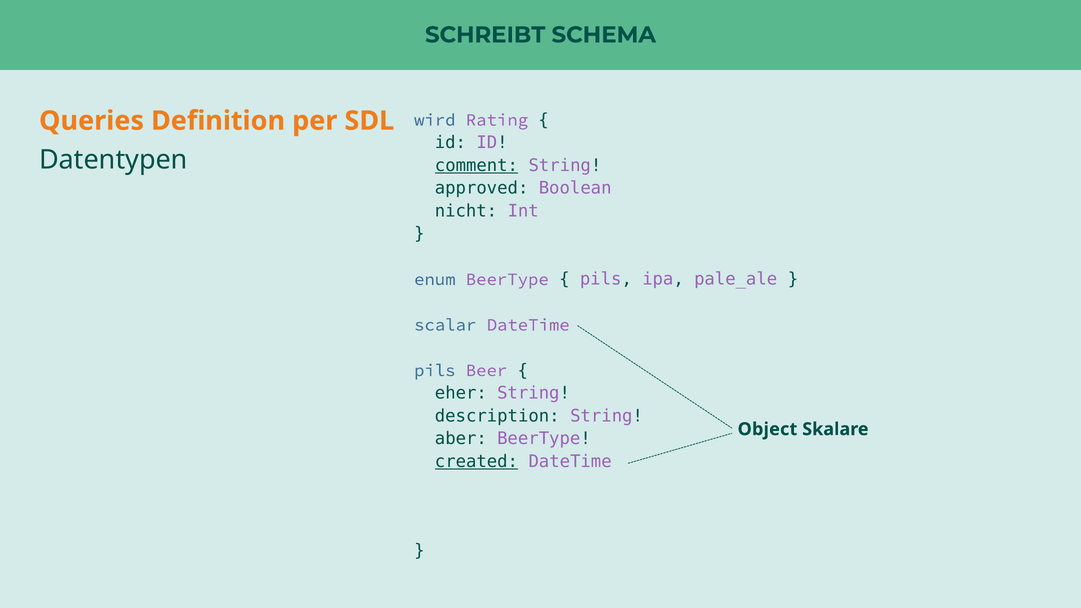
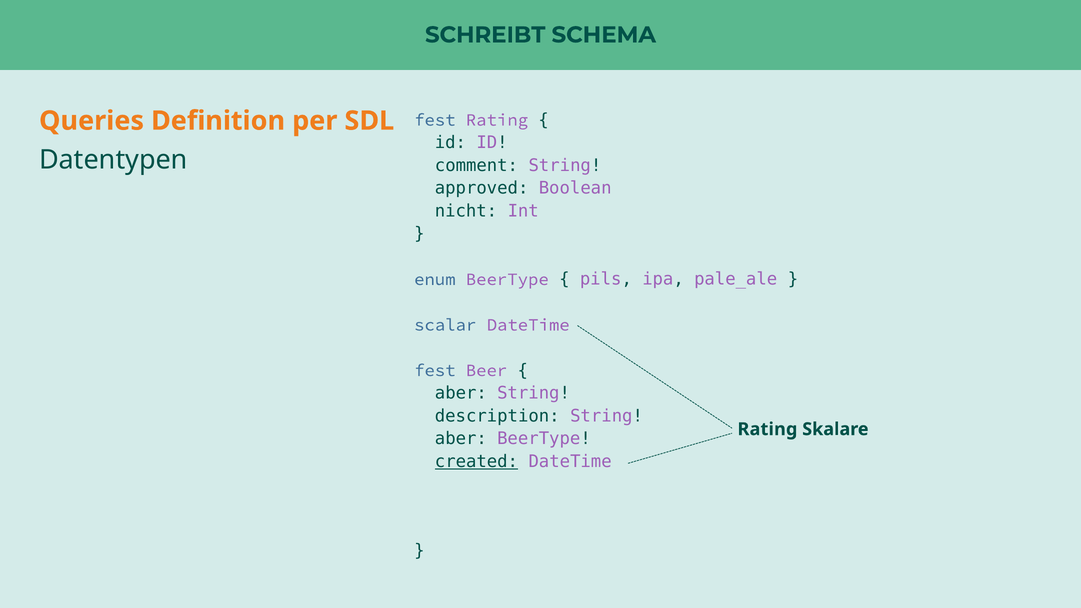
wird: wird -> fest (435, 120)
comment underline: present -> none (476, 165)
pils: pils -> fest (435, 370)
eher: eher -> aber (461, 393)
Object: Object -> Rating (767, 429)
